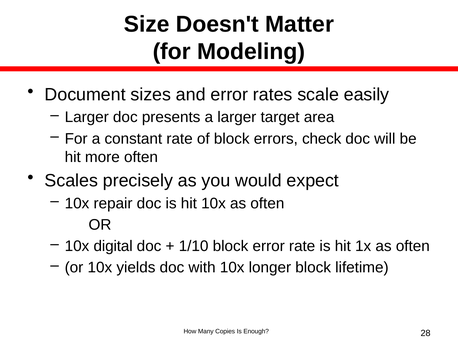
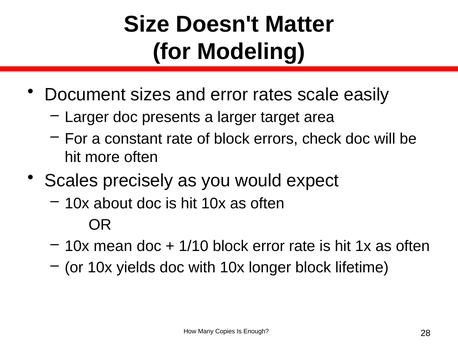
repair: repair -> about (113, 203)
digital: digital -> mean (113, 246)
